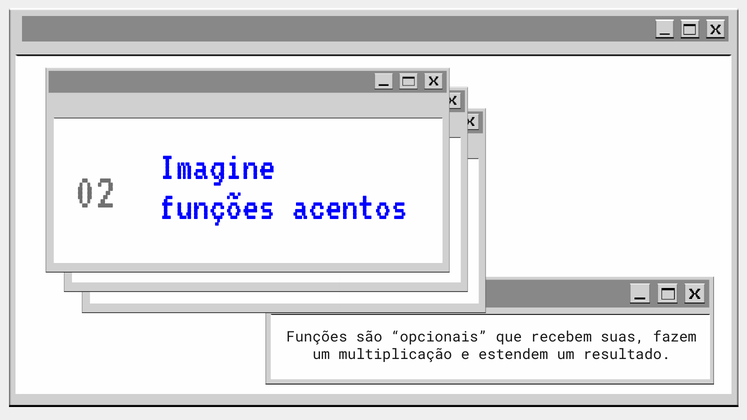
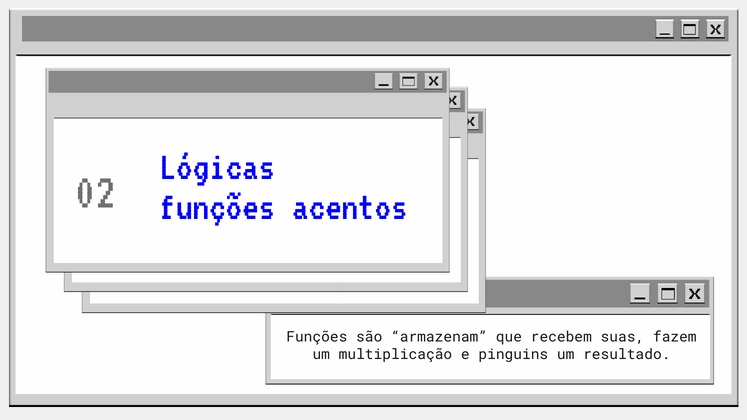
Imagine: Imagine -> Lógicas (217, 166)
opcionais: opcionais -> armazenam (439, 337)
estendem: estendem -> pinguins (513, 355)
